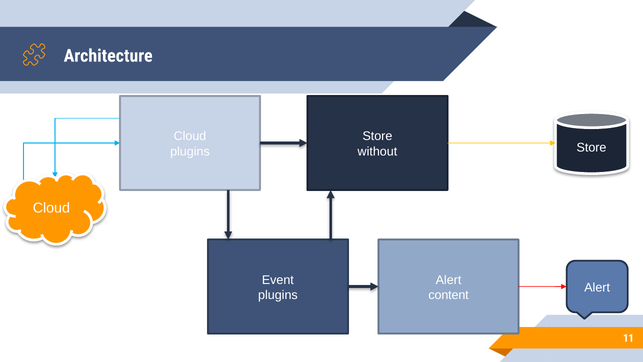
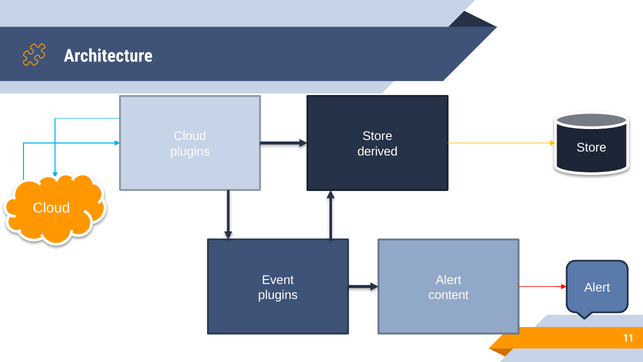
without: without -> derived (378, 151)
